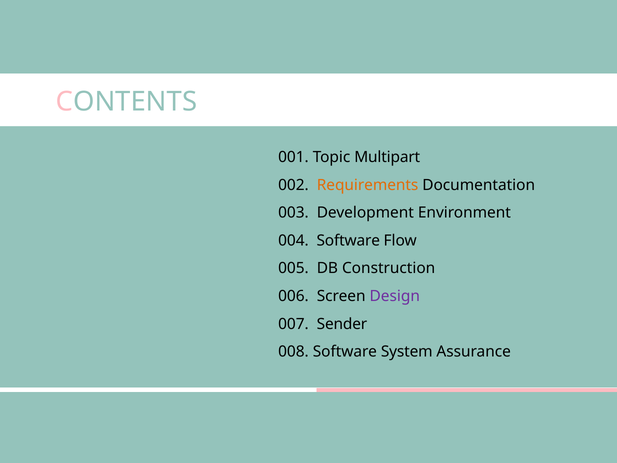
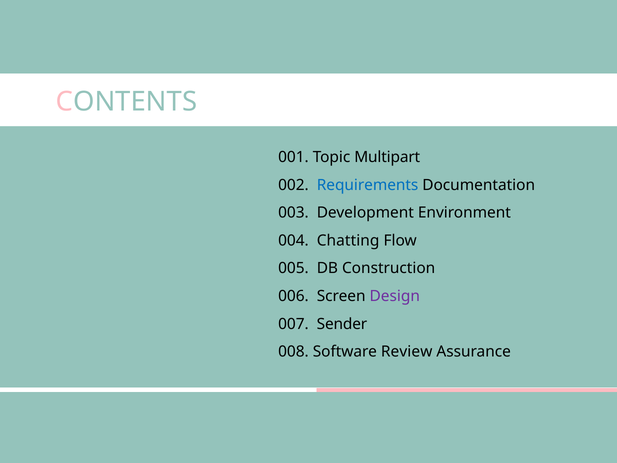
Requirements colour: orange -> blue (368, 185)
004 Software: Software -> Chatting (348, 240)
System: System -> Review (407, 352)
